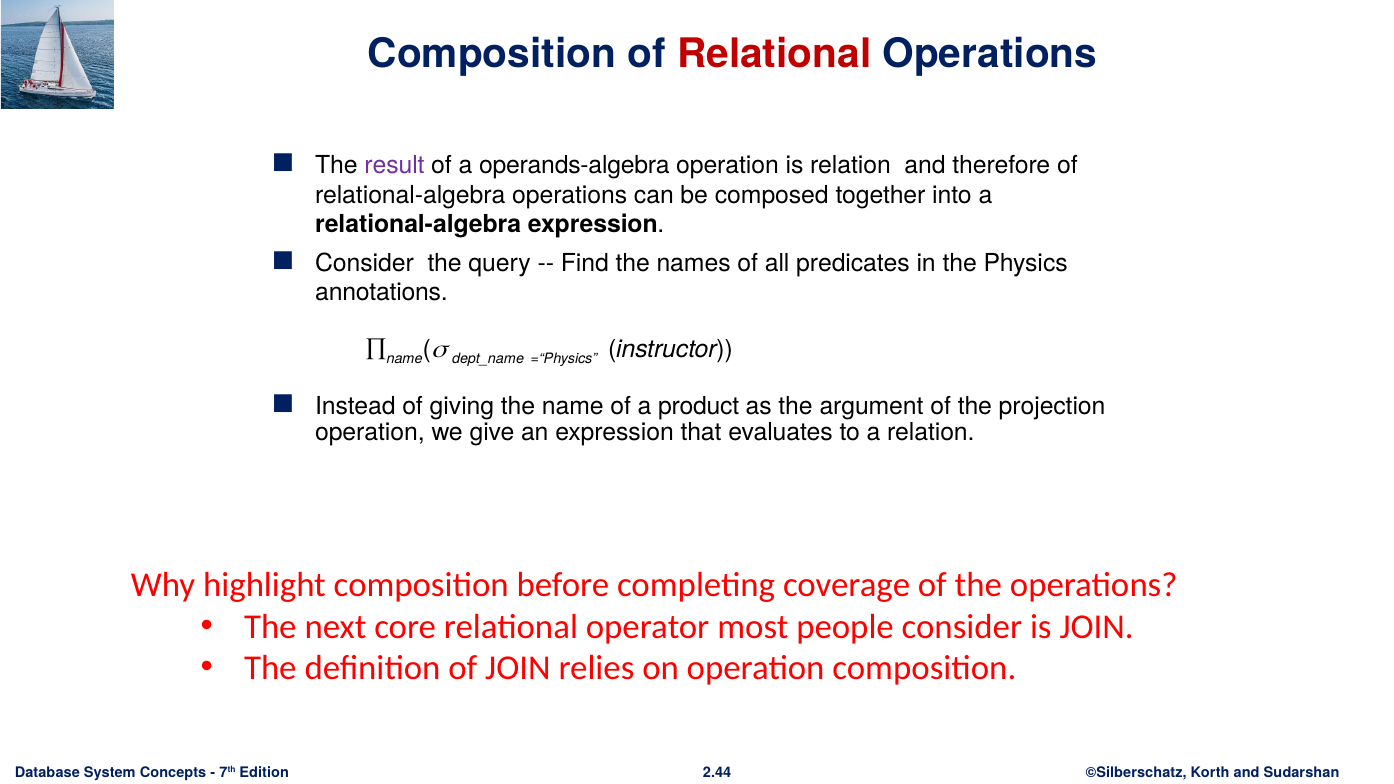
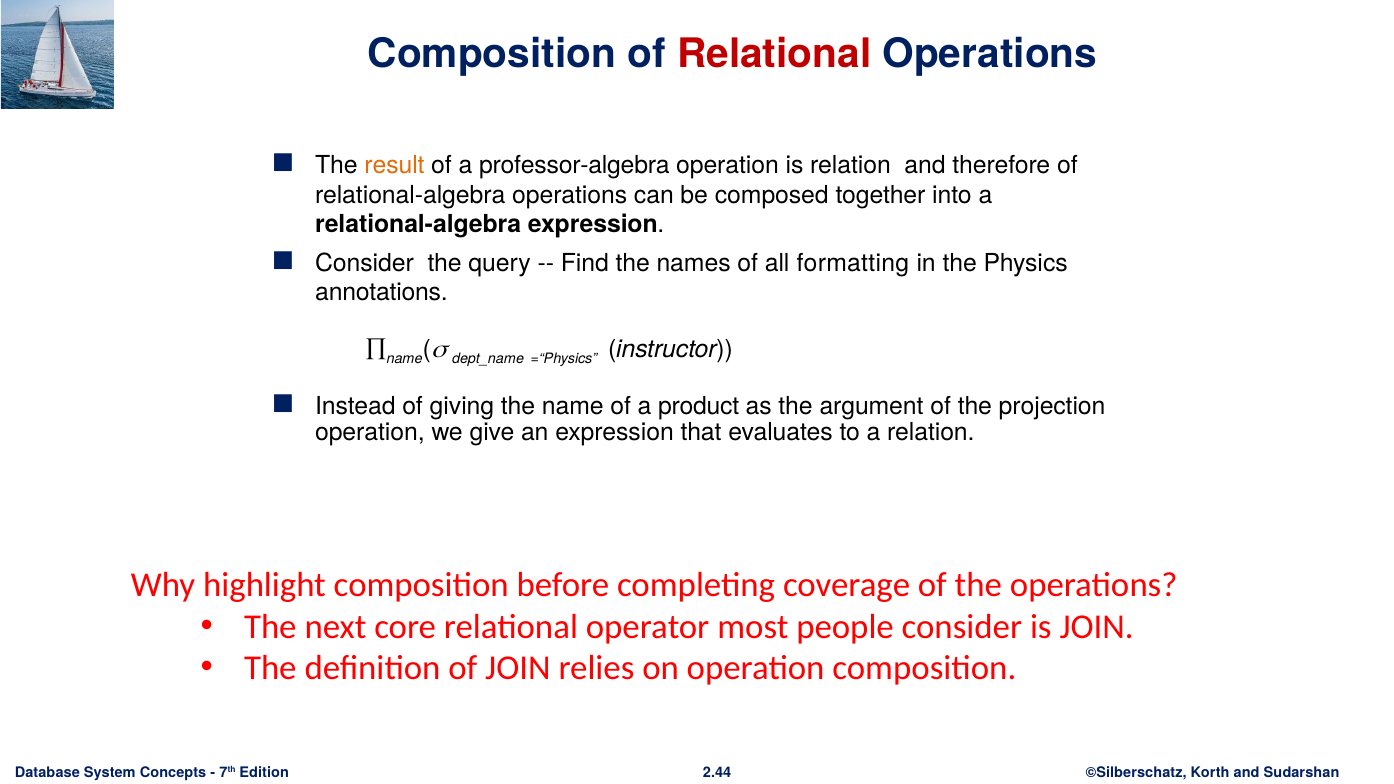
result colour: purple -> orange (395, 166)
operands-algebra: operands-algebra -> professor-algebra (574, 166)
predicates: predicates -> formatting (853, 263)
